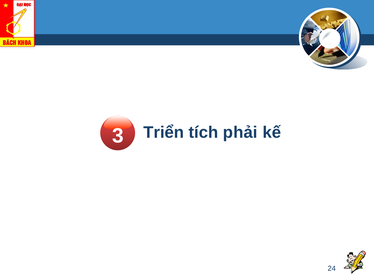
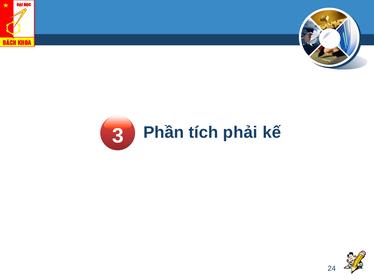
Triển: Triển -> Phần (164, 133)
